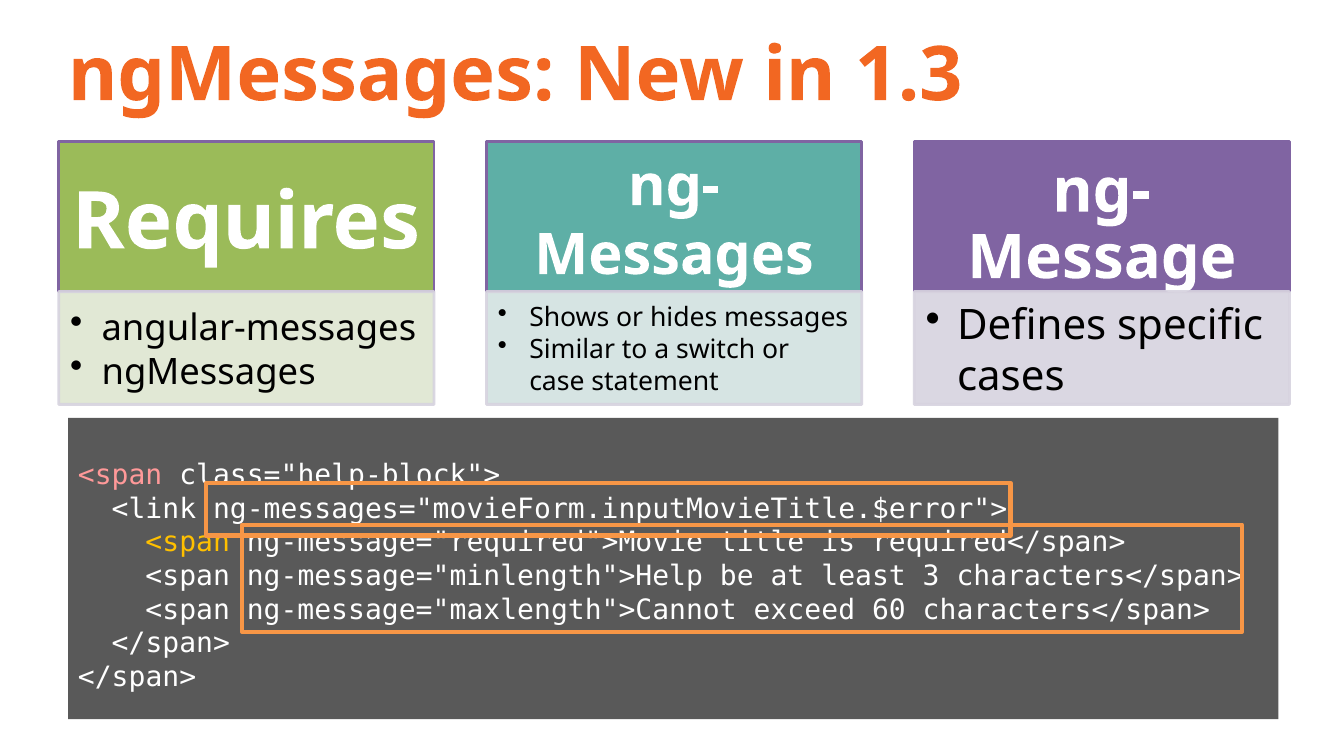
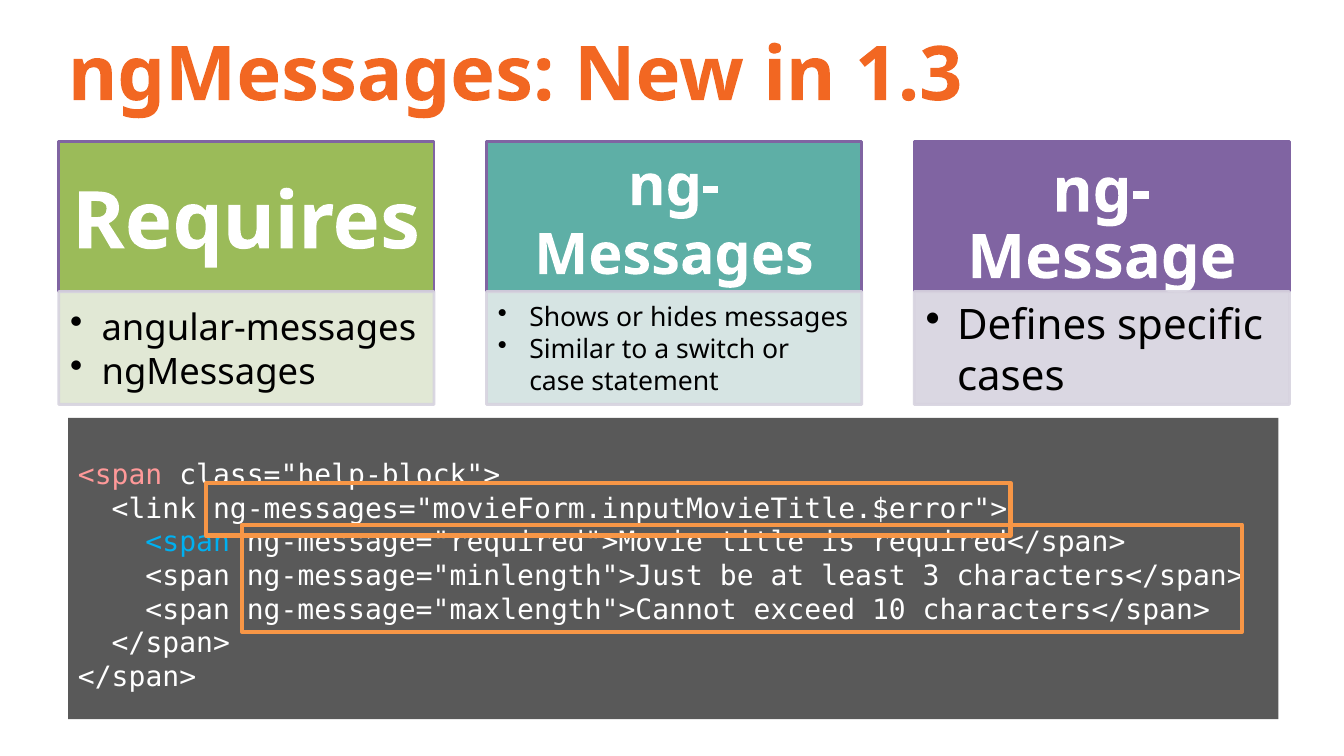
<span colour: yellow -> light blue (188, 543)
ng-message="minlength">Help: ng-message="minlength">Help -> ng-message="minlength">Just (475, 576)
60: 60 -> 10 (889, 610)
